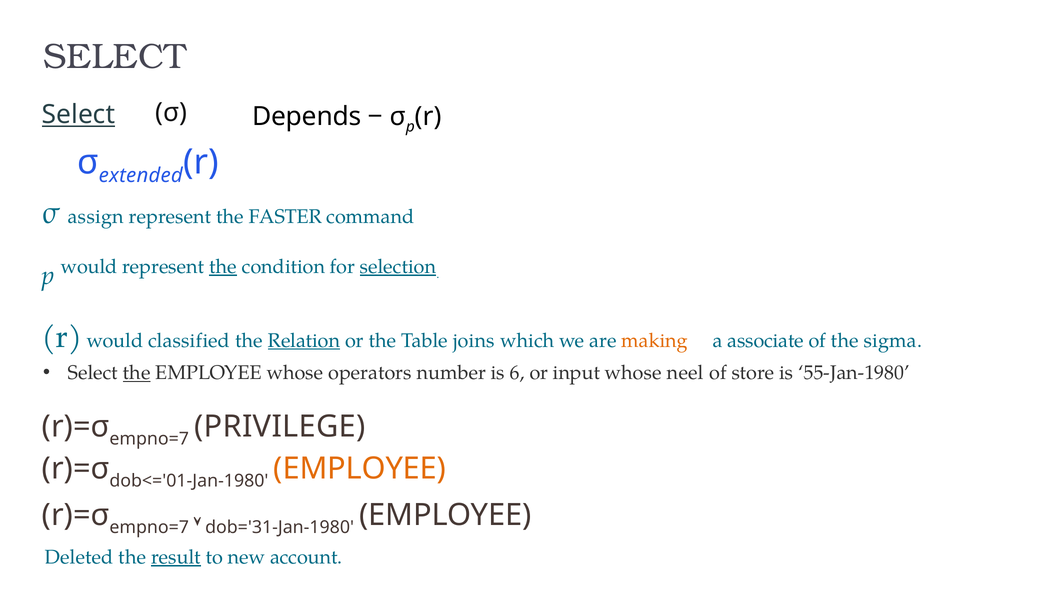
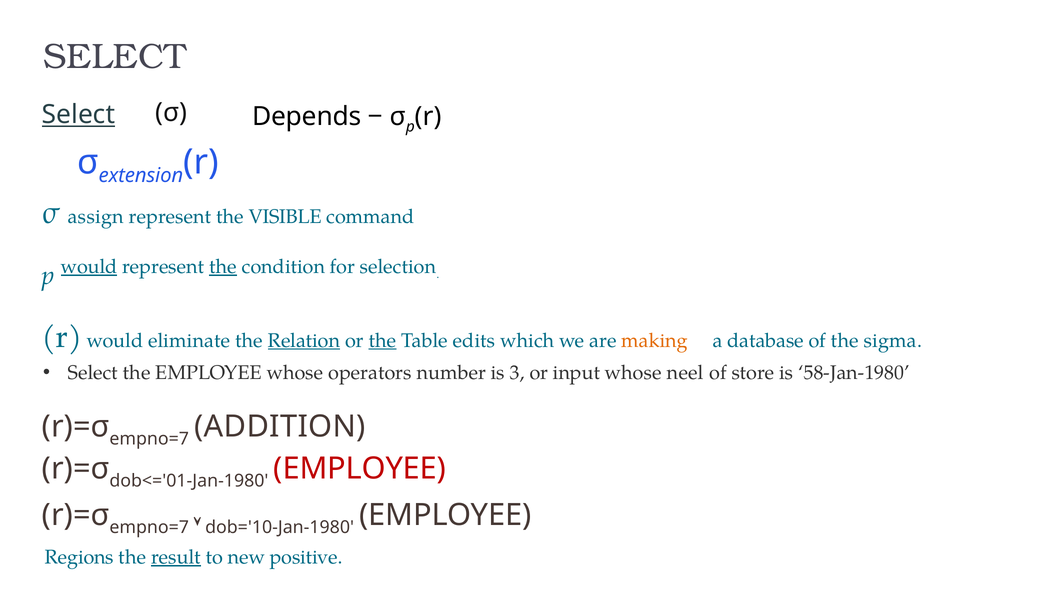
extended: extended -> extension (141, 176)
FASTER: FASTER -> VISIBLE (285, 217)
would underline: none -> present (89, 267)
selection underline: present -> none (398, 267)
classified: classified -> eliminate (189, 341)
the underline: none -> present (382, 341)
joins: joins -> edits (474, 341)
associate: associate -> database (766, 341)
the underline: present -> none (137, 373)
6: 6 -> 3 (517, 373)
55-Jan-1980: 55-Jan-1980 -> 58-Jan-1980 (854, 373)
PRIVILEGE: PRIVILEGE -> ADDITION (280, 427)
EMPLOYEE colour: orange -> red (360, 469)
dob='31-Jan-1980: dob='31-Jan-1980 -> dob='10-Jan-1980 (280, 528)
Deleted: Deleted -> Regions (79, 558)
account: account -> positive (306, 558)
